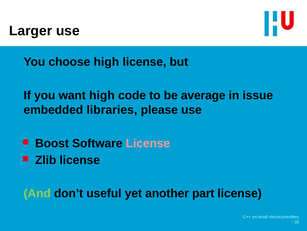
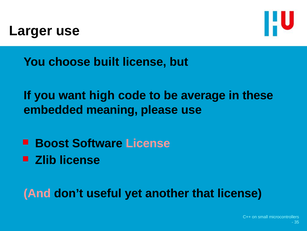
choose high: high -> built (106, 62)
issue: issue -> these (258, 95)
libraries: libraries -> meaning (112, 109)
And colour: light green -> pink (37, 193)
part: part -> that (203, 193)
